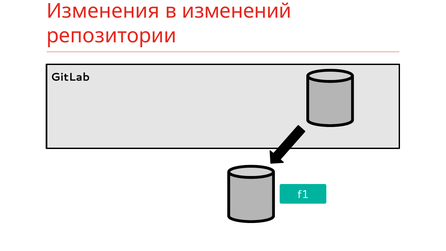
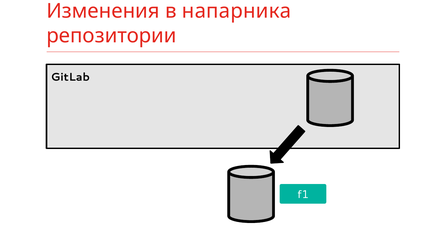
изменений: изменений -> напарника (237, 11)
